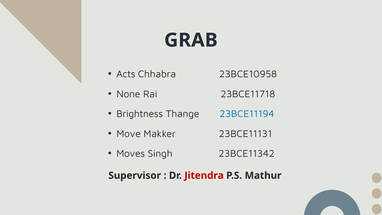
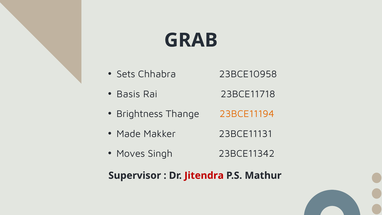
Acts: Acts -> Sets (126, 74)
None: None -> Basis (128, 94)
23BCE11194 colour: blue -> orange (247, 114)
Move: Move -> Made (129, 134)
